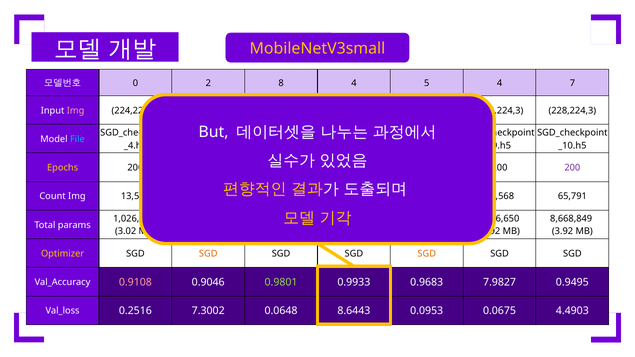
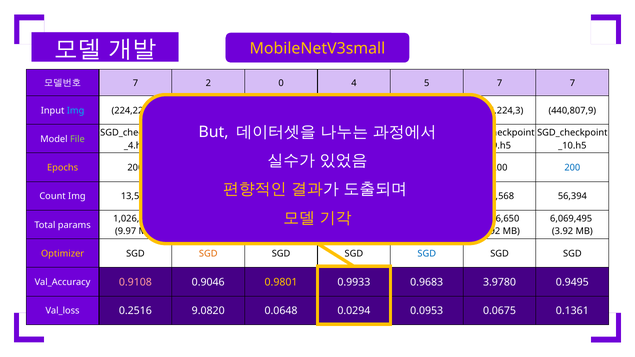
0: 0 -> 7 (135, 83)
8: 8 -> 0 (281, 83)
5 4: 4 -> 7 (500, 83)
Img colour: pink -> light blue (76, 111)
228,224,3: 228,224,3 -> 440,807,9 (572, 111)
File colour: light blue -> light green (77, 139)
200 colour: purple -> blue (572, 168)
65,791: 65,791 -> 56,394 (572, 197)
8,668,849: 8,668,849 -> 6,069,495 (571, 219)
3.02: 3.02 -> 9.97 (126, 231)
SGD colour: orange -> blue (427, 254)
0.9801 colour: light green -> yellow (281, 282)
7.9827: 7.9827 -> 3.9780 (500, 282)
7.3002: 7.3002 -> 9.0820 (208, 311)
8.6443: 8.6443 -> 0.0294 (354, 311)
4.4903: 4.4903 -> 0.1361 (572, 311)
